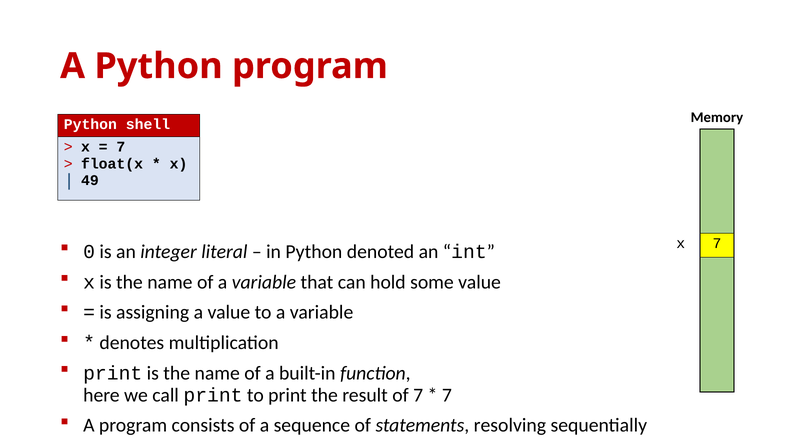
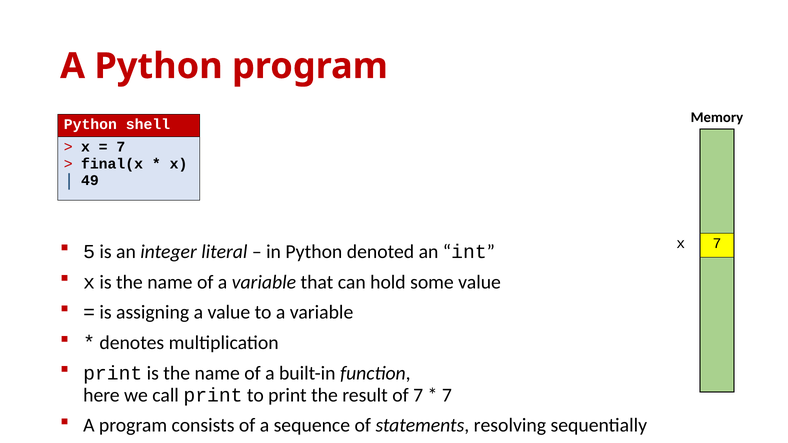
float(x: float(x -> final(x (112, 164)
0: 0 -> 5 (89, 252)
